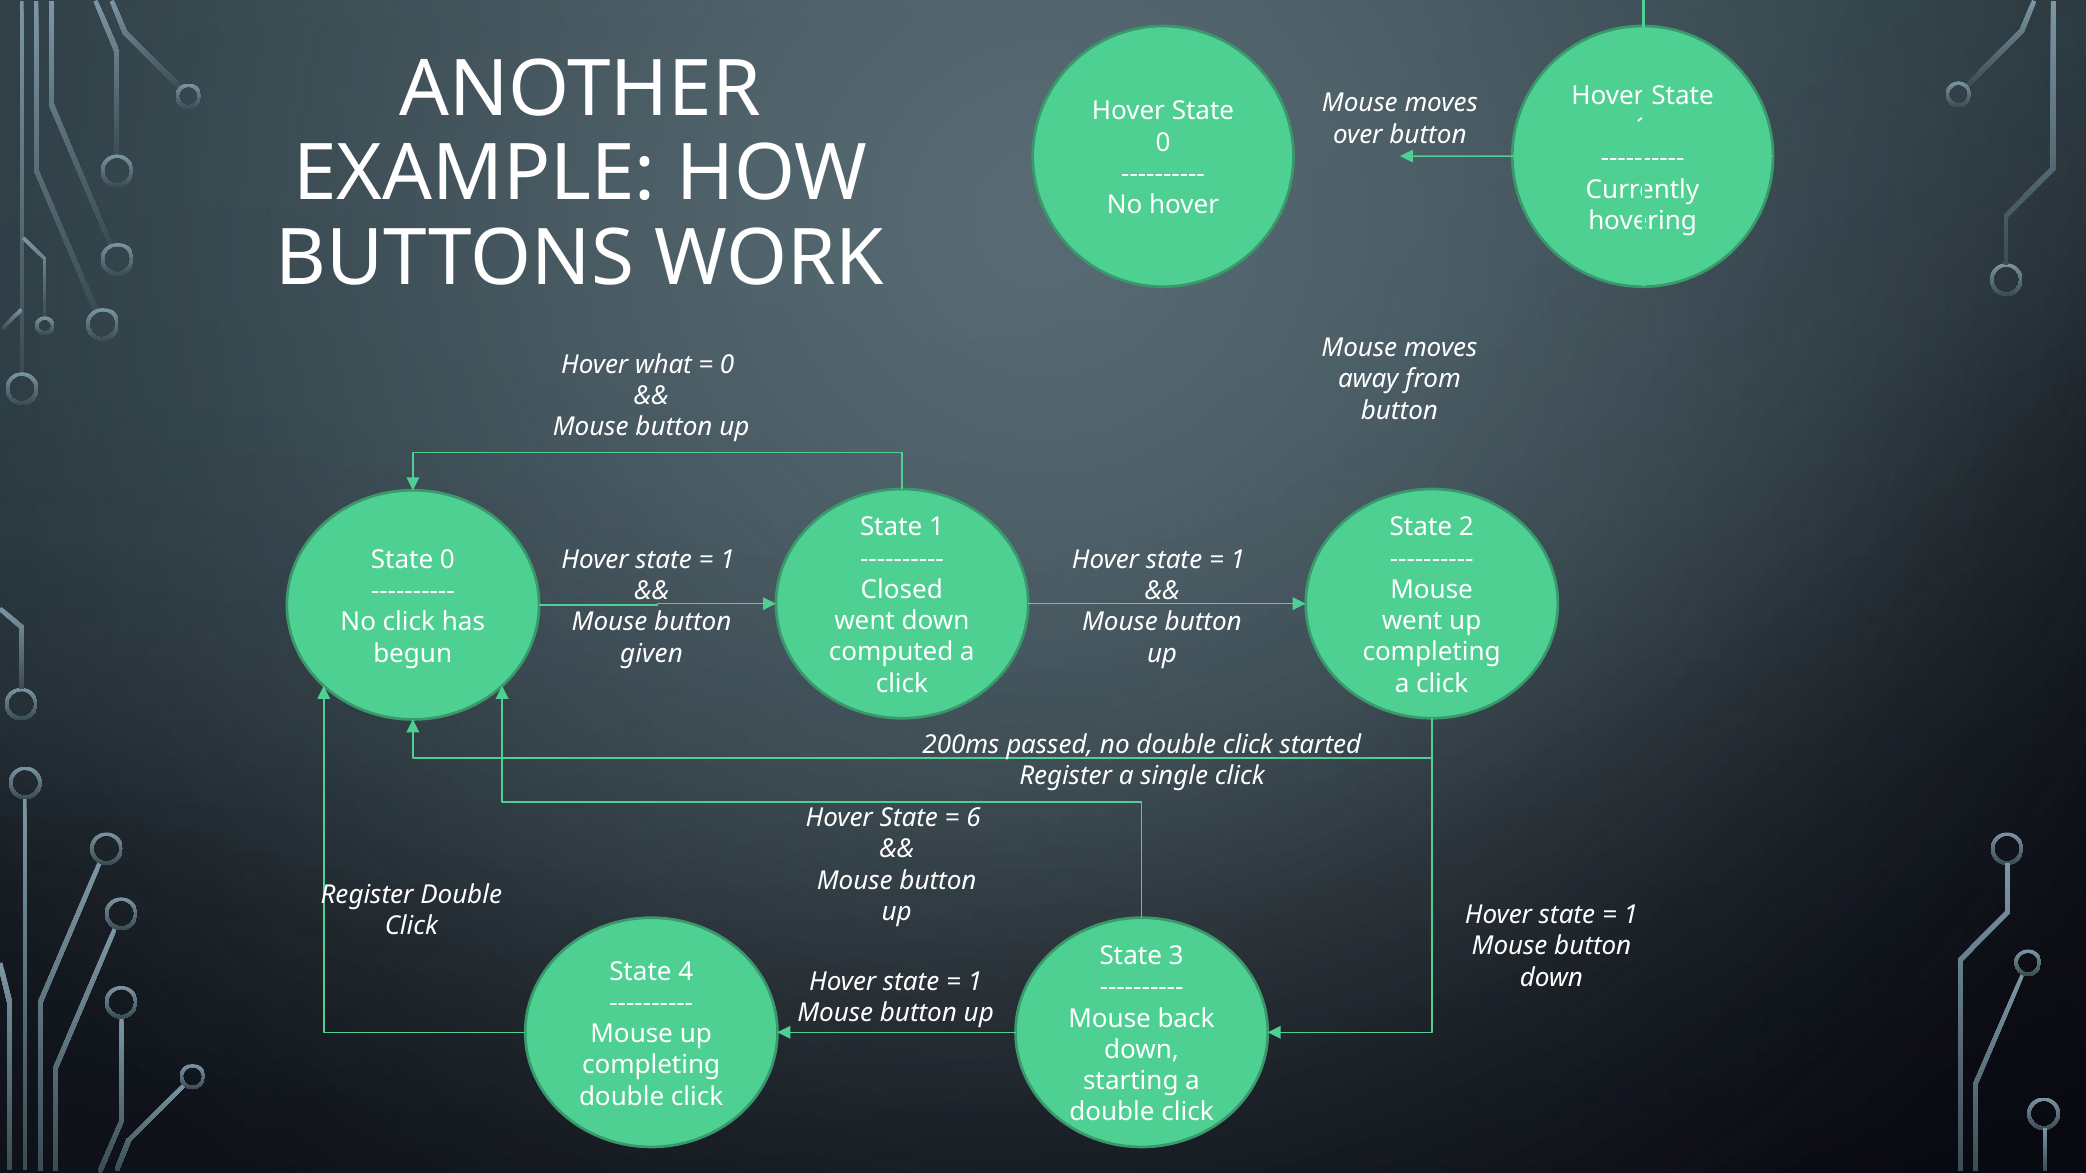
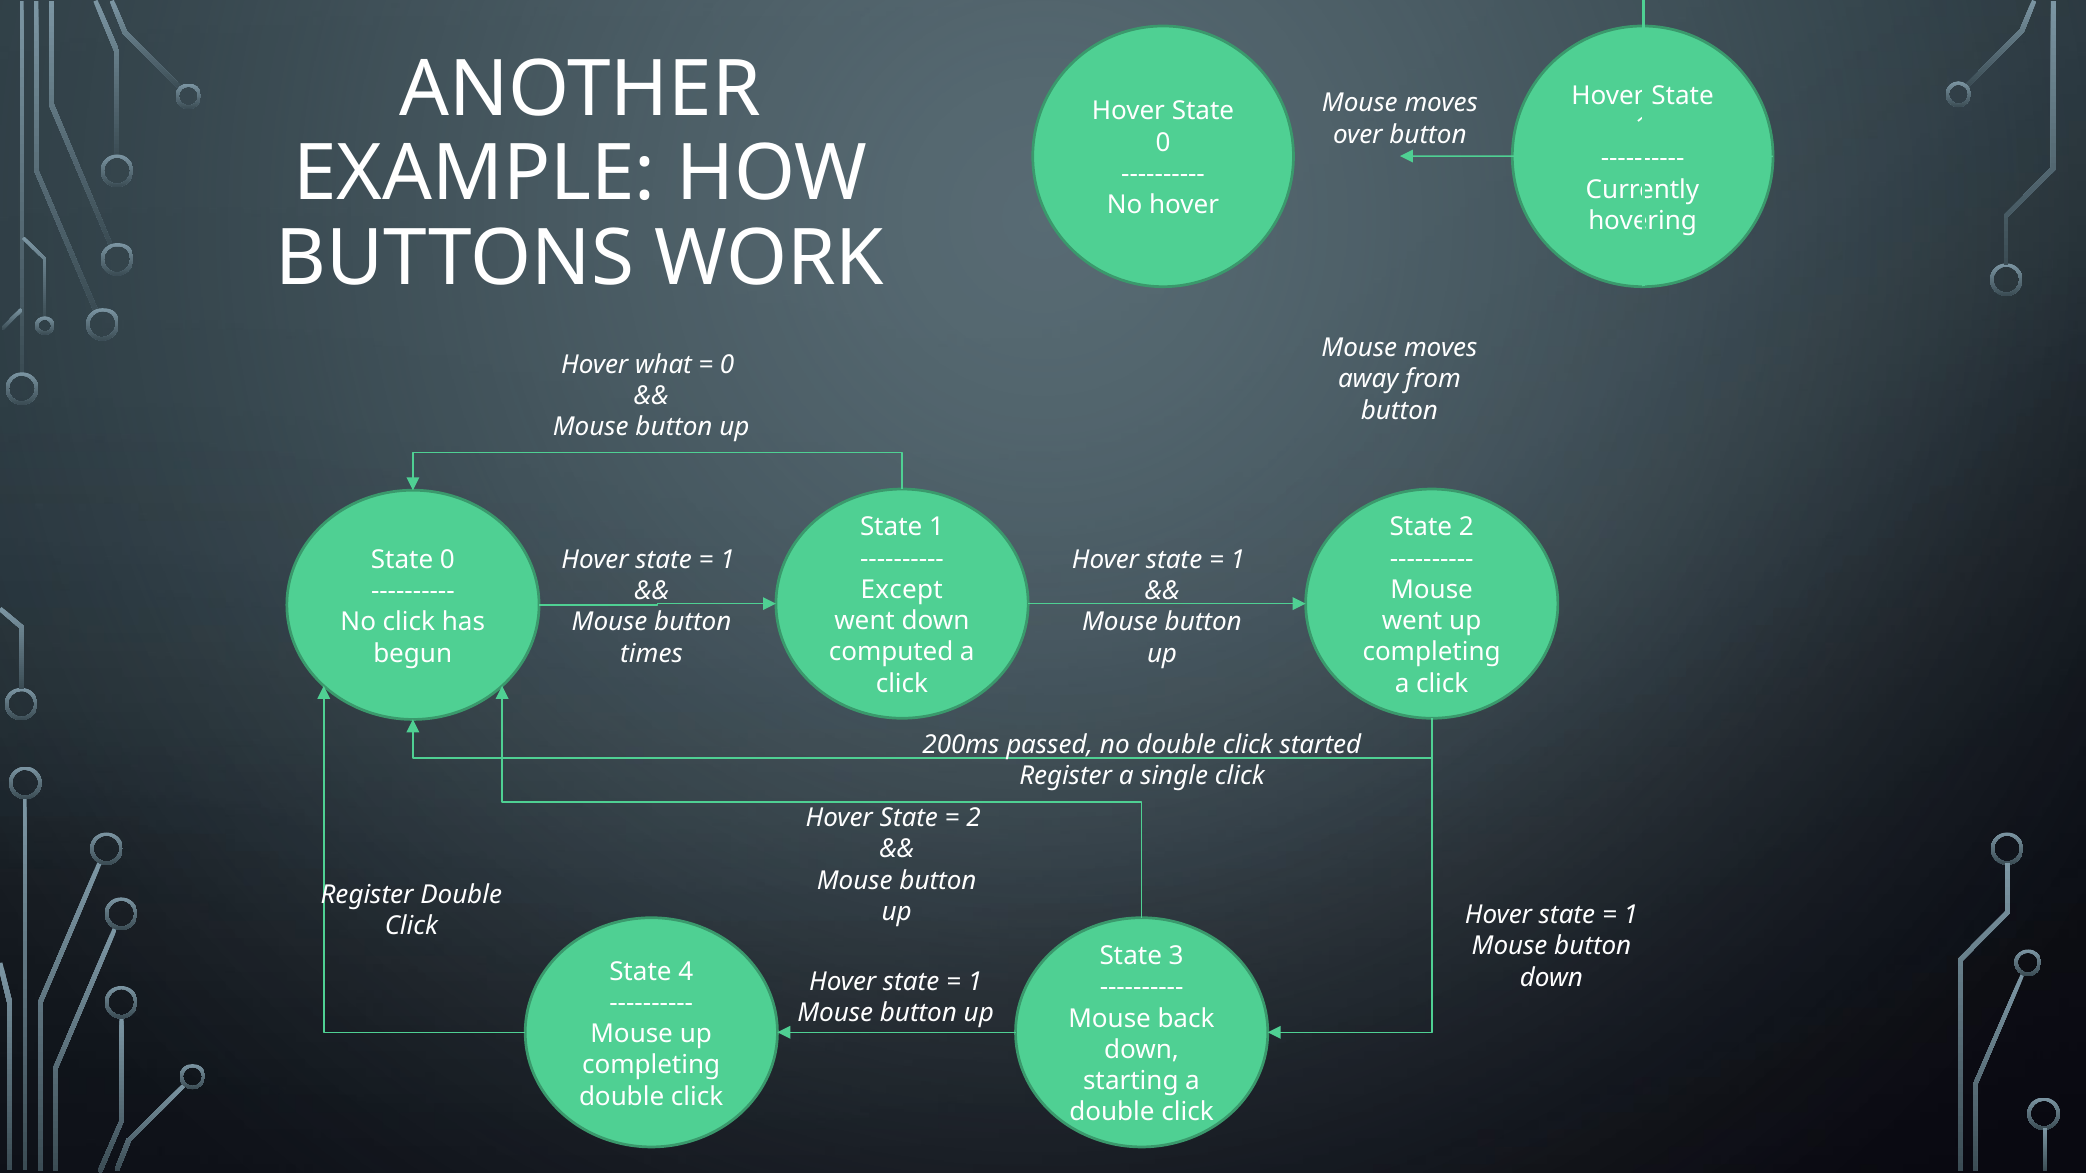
Closed: Closed -> Except (902, 590)
given: given -> times (652, 654)
6: 6 -> 2 (974, 818)
